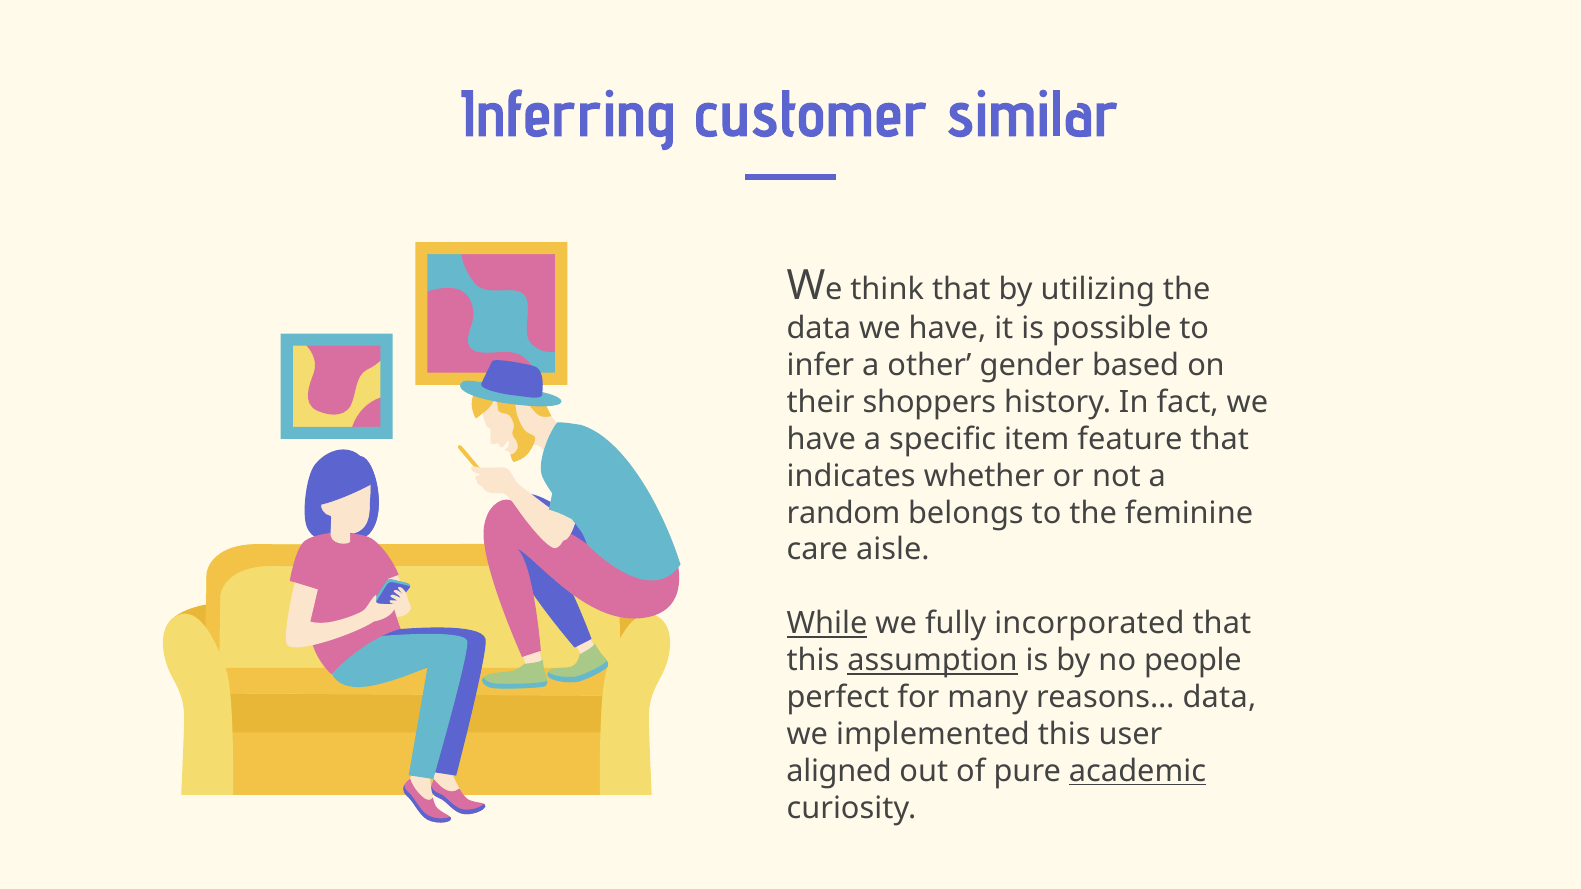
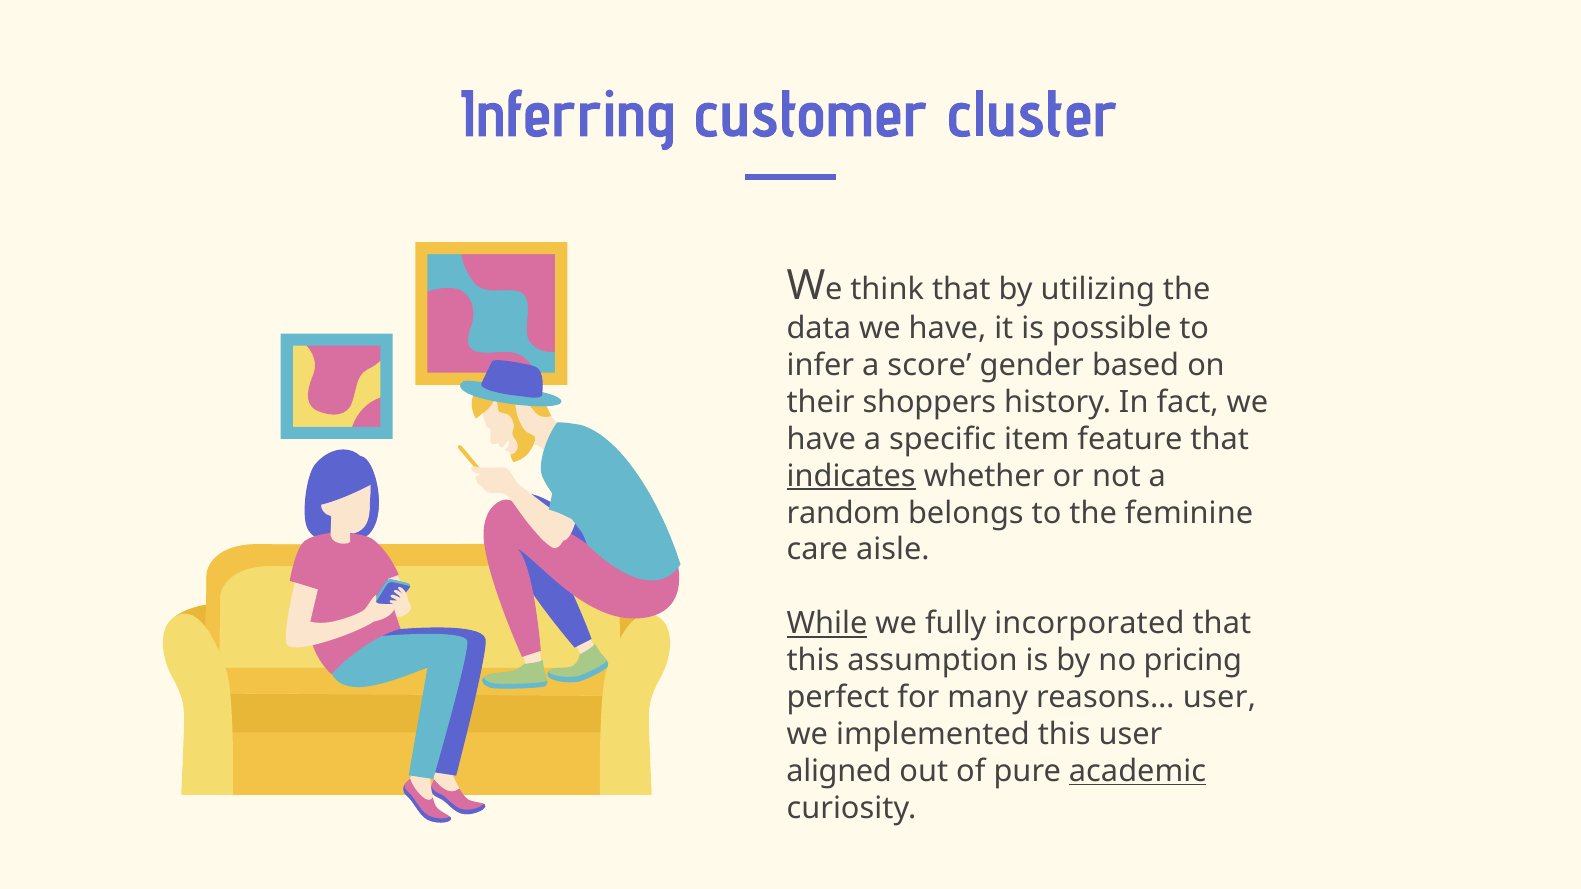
similar: similar -> cluster (1032, 115)
other: other -> score (929, 365)
indicates underline: none -> present (851, 476)
assumption underline: present -> none (933, 661)
people: people -> pricing (1193, 661)
reasons… data: data -> user (1219, 698)
